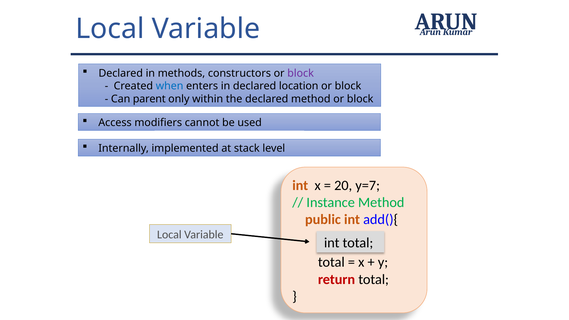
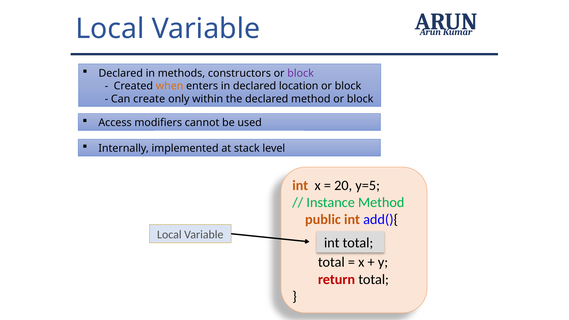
when colour: blue -> orange (170, 86)
parent: parent -> create (149, 99)
y=7: y=7 -> y=5 (368, 186)
